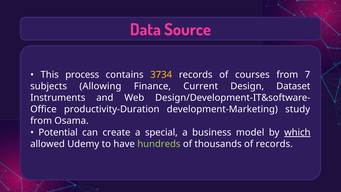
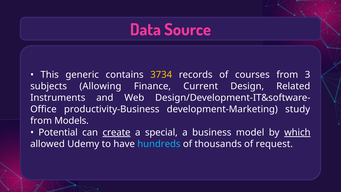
process: process -> generic (82, 75)
7: 7 -> 3 (308, 75)
Dataset: Dataset -> Related (293, 86)
productivity-Duration: productivity-Duration -> productivity-Business (112, 109)
Osama: Osama -> Models (72, 121)
create underline: none -> present (117, 132)
hundreds colour: light green -> light blue (159, 144)
of records: records -> request (274, 144)
